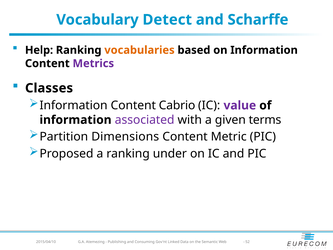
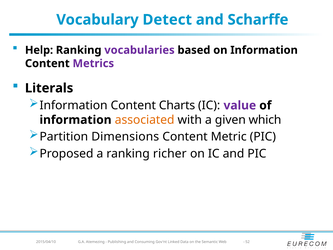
vocabularies colour: orange -> purple (139, 50)
Classes: Classes -> Literals (49, 88)
Cabrio: Cabrio -> Charts (177, 105)
associated colour: purple -> orange (145, 120)
terms: terms -> which (265, 120)
under: under -> richer (170, 153)
